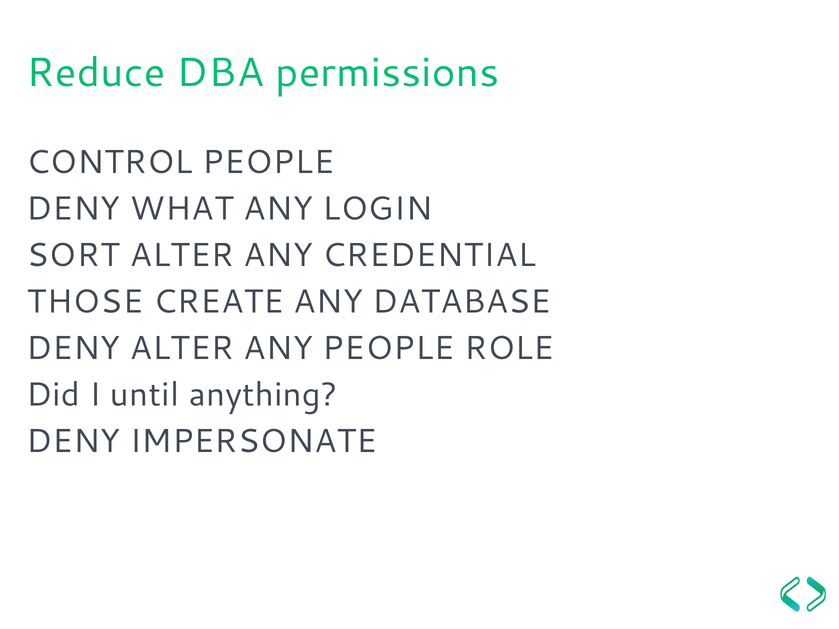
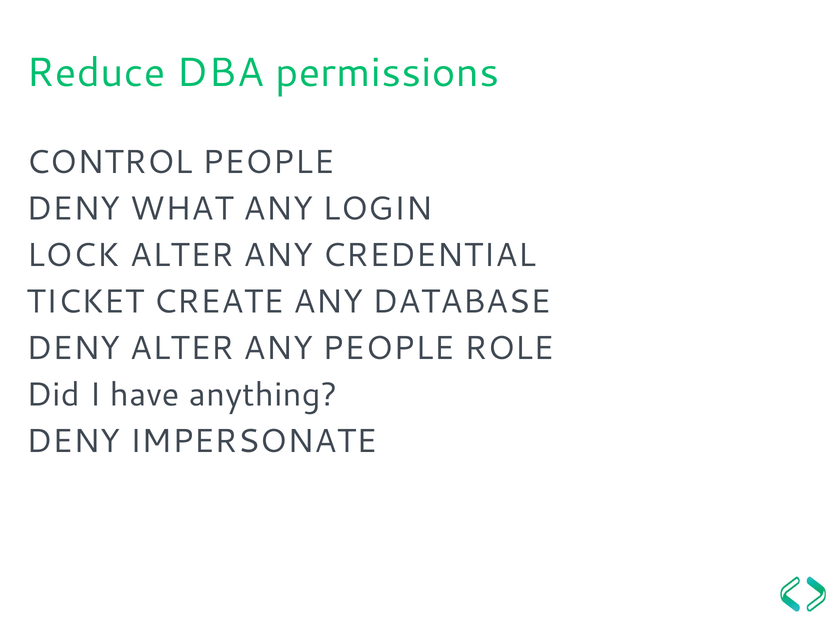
SORT: SORT -> LOCK (73, 255)
THOSE: THOSE -> TICKET (85, 302)
until: until -> have (145, 395)
